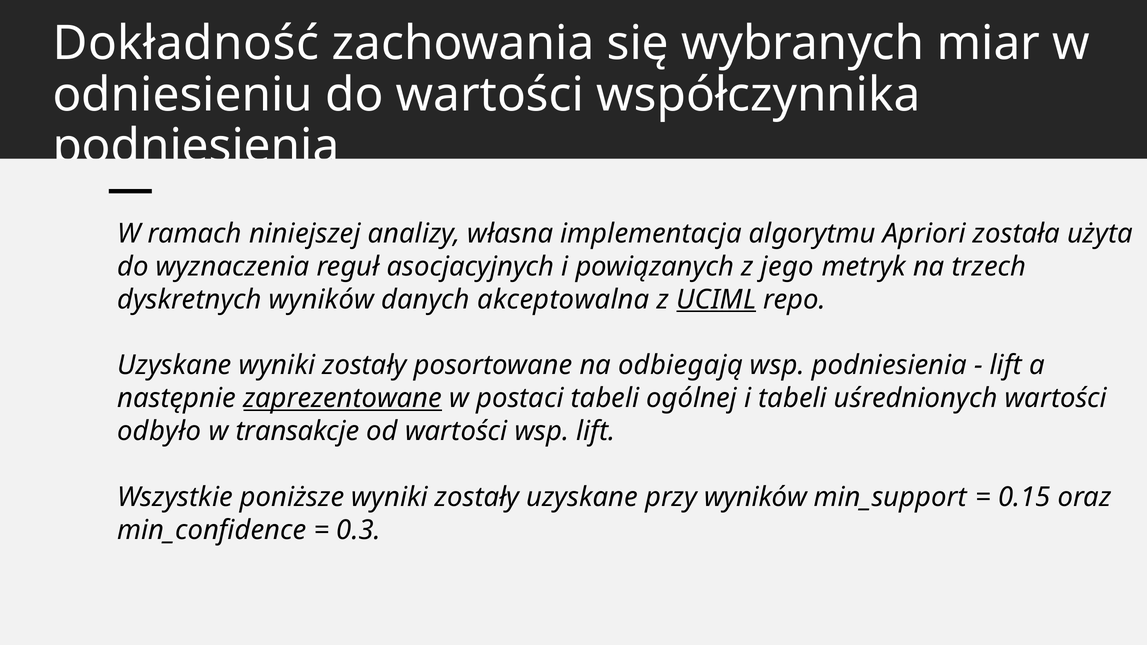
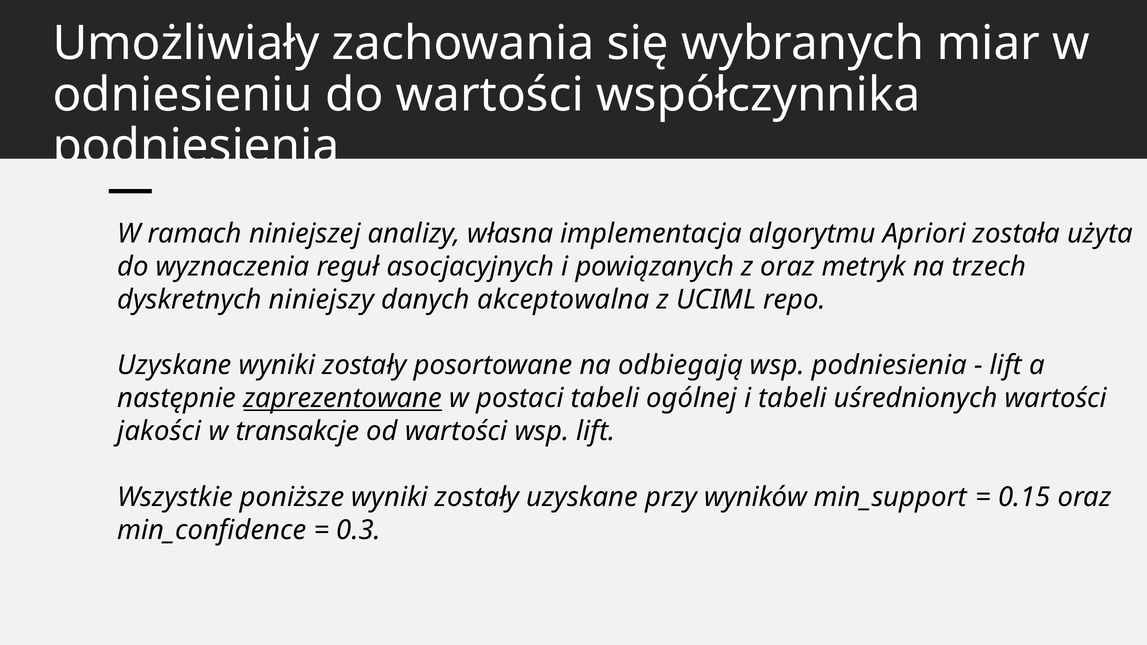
Dokładność: Dokładność -> Umożliwiały (186, 43)
z jego: jego -> oraz (788, 267)
dyskretnych wyników: wyników -> niniejszy (321, 300)
UCIML underline: present -> none (716, 300)
odbyło: odbyło -> jakości (159, 431)
